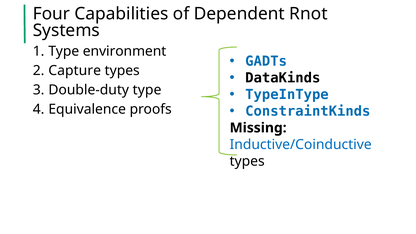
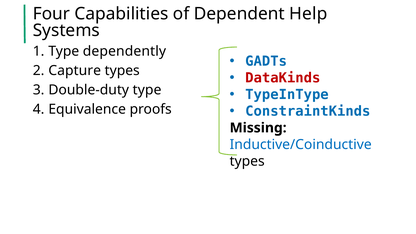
Rnot: Rnot -> Help (308, 14)
environment: environment -> dependently (124, 51)
DataKinds colour: black -> red (283, 78)
